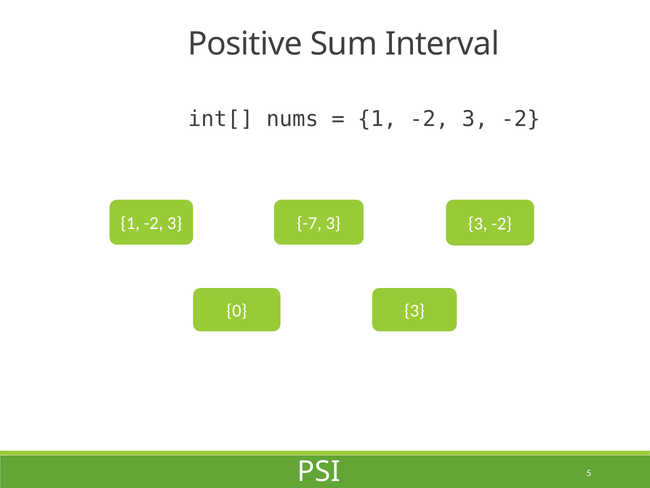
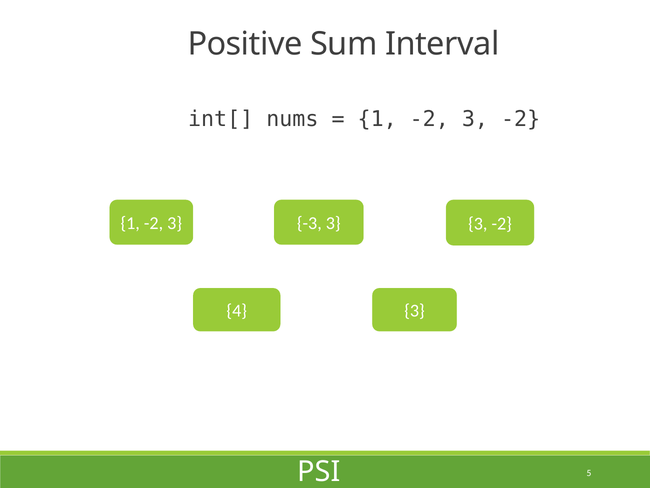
-7: -7 -> -3 (309, 223)
0: 0 -> 4 (237, 311)
